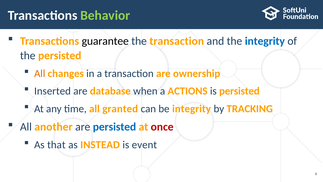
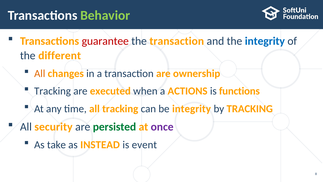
guarantee colour: black -> red (105, 41)
the persisted: persisted -> different (60, 55)
Inserted: Inserted -> Tracking (53, 91)
database: database -> executed (110, 91)
is persisted: persisted -> functions (239, 91)
all granted: granted -> tracking (120, 109)
another: another -> security (53, 127)
persisted colour: blue -> green (114, 127)
once colour: red -> purple (162, 127)
that: that -> take (56, 145)
